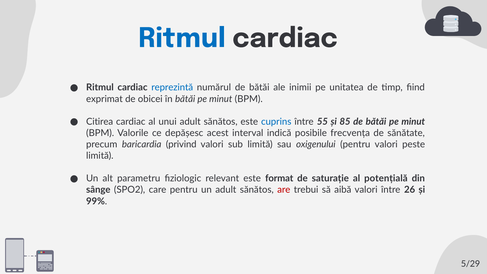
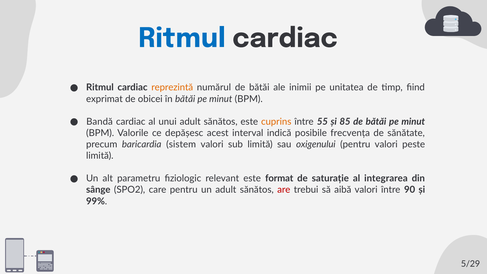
reprezintă colour: blue -> orange (172, 88)
Citirea: Citirea -> Bandă (100, 122)
cuprins colour: blue -> orange (276, 122)
privind: privind -> sistem (181, 144)
potențială: potențială -> integrarea (386, 178)
26: 26 -> 90 (410, 190)
